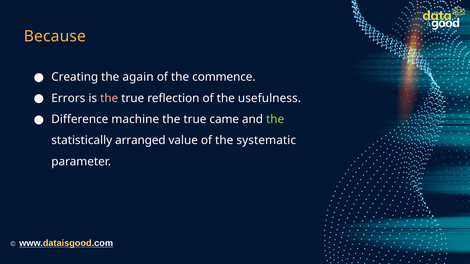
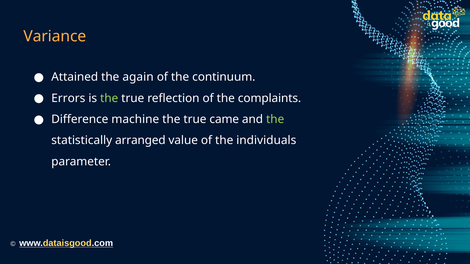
Because: Because -> Variance (55, 37)
Creating: Creating -> Attained (75, 77)
commence: commence -> continuum (224, 77)
the colour: pink -> light green (109, 98)
usefulness: usefulness -> complaints (270, 98)
systematic: systematic -> individuals (266, 141)
